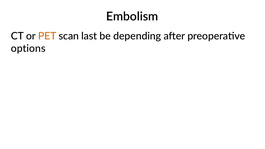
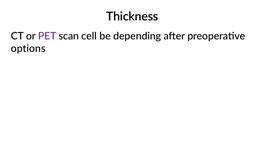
Embolism: Embolism -> Thickness (132, 16)
PET colour: orange -> purple (47, 36)
last: last -> cell (89, 36)
